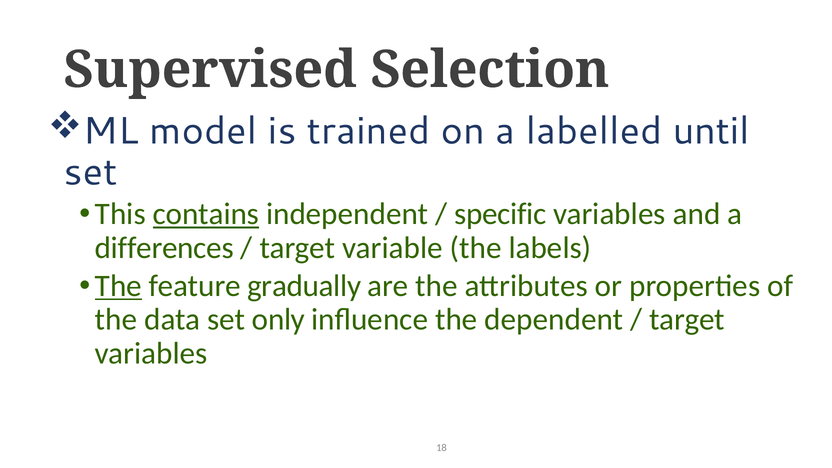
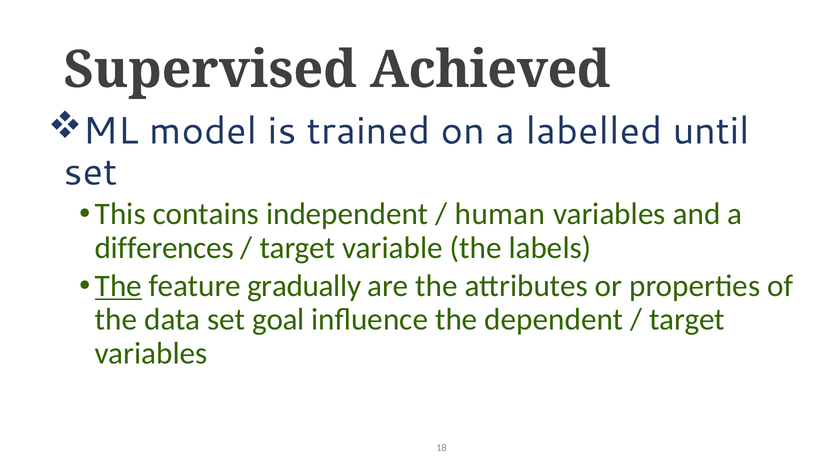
Selection: Selection -> Achieved (490, 70)
contains underline: present -> none (206, 214)
specific: specific -> human (500, 214)
only: only -> goal (278, 320)
